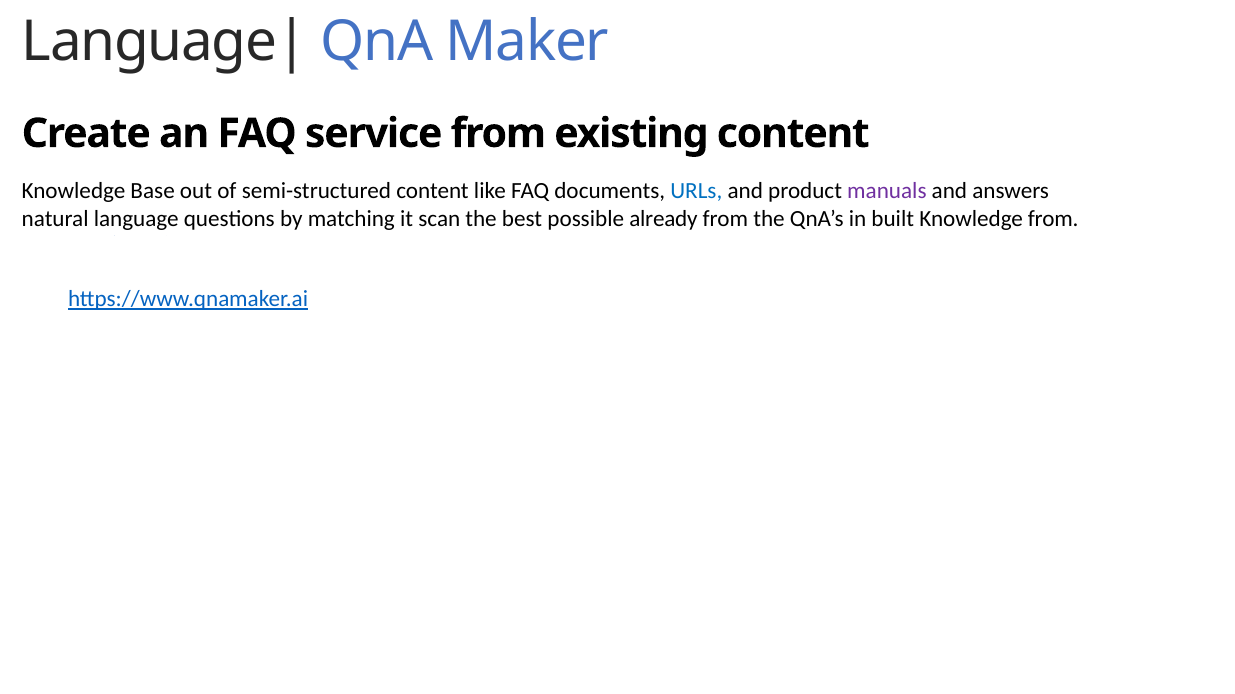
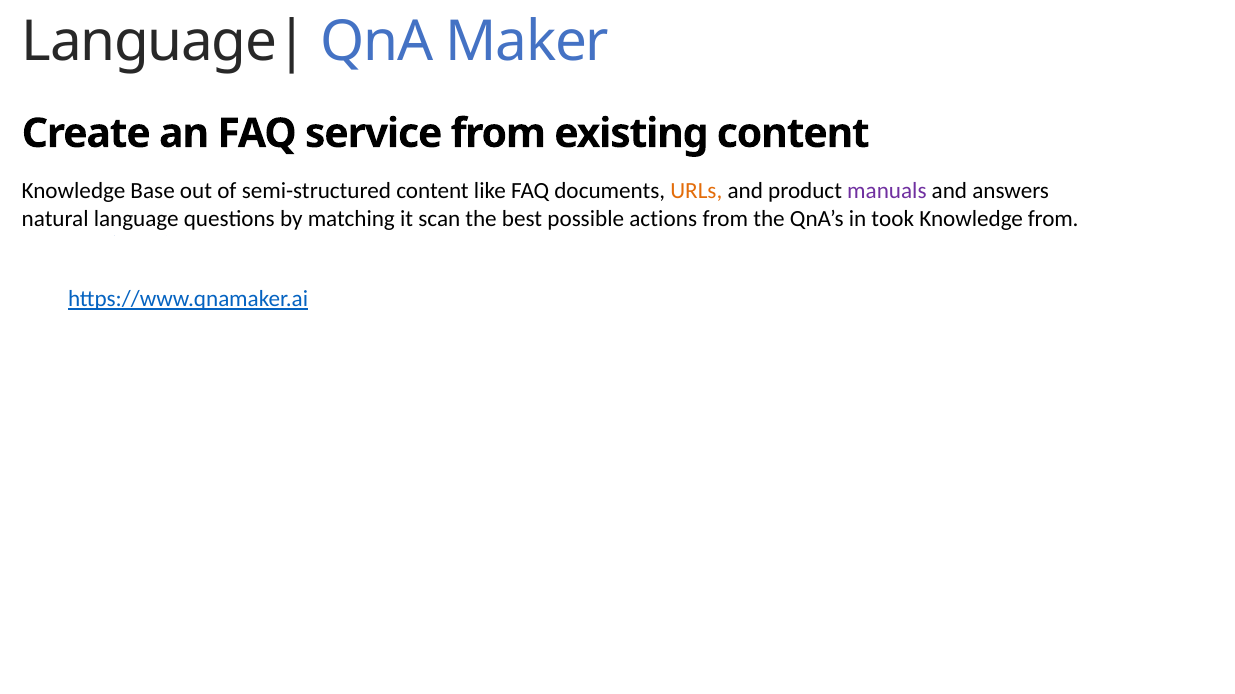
URLs colour: blue -> orange (696, 191)
already: already -> actions (663, 219)
built: built -> took (893, 219)
